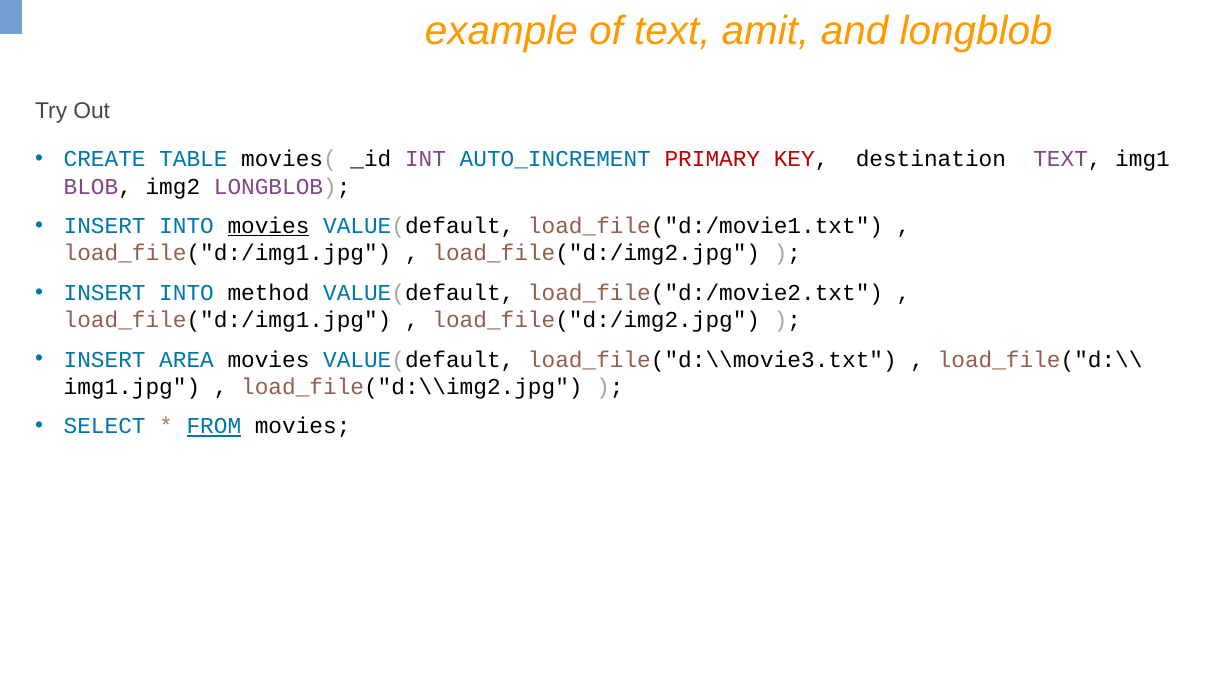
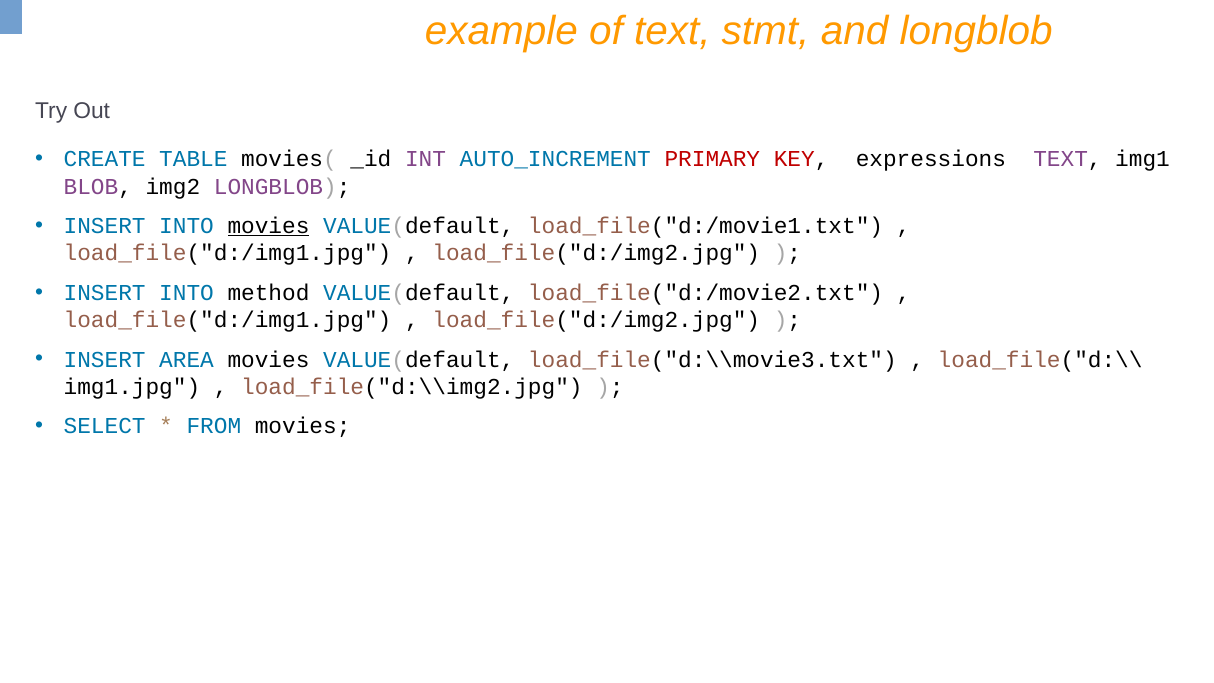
amit: amit -> stmt (766, 32)
destination: destination -> expressions (931, 159)
FROM underline: present -> none (214, 426)
